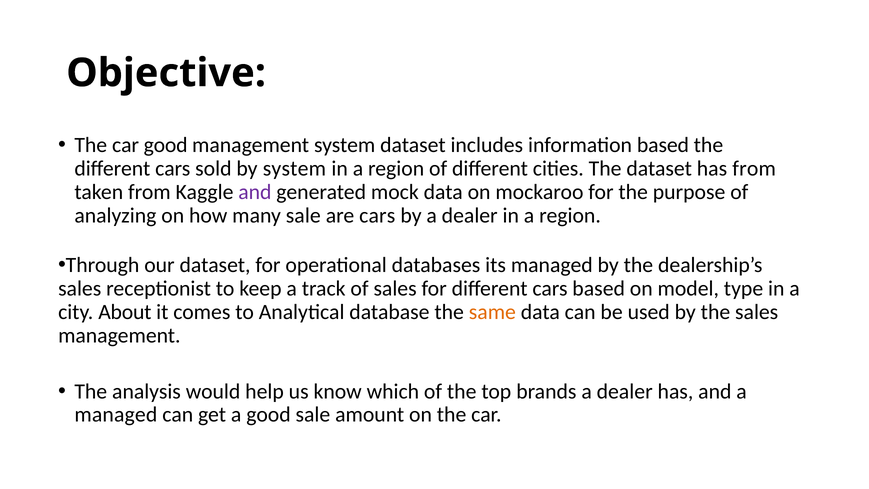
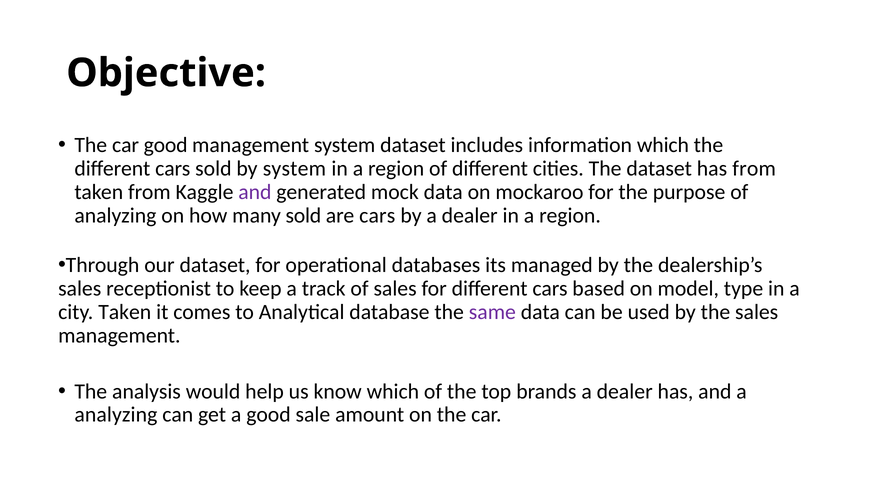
information based: based -> which (663, 145)
many sale: sale -> sold (303, 215)
city About: About -> Taken (125, 312)
same colour: orange -> purple (492, 312)
managed: managed -> analyzing (116, 415)
